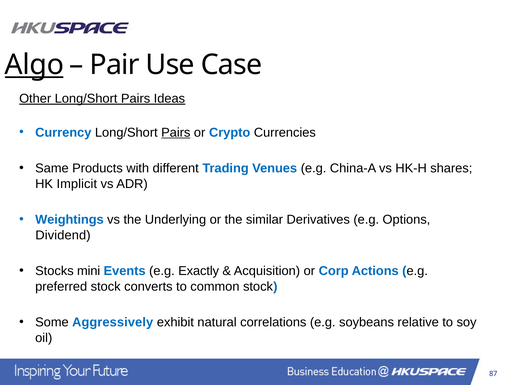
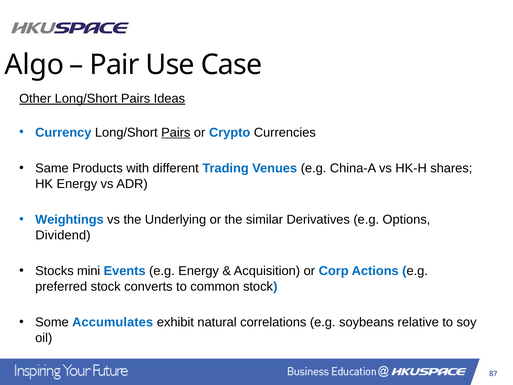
Algo underline: present -> none (34, 65)
HK Implicit: Implicit -> Energy (77, 184)
e.g Exactly: Exactly -> Energy (199, 271)
Aggressively: Aggressively -> Accumulates (113, 322)
